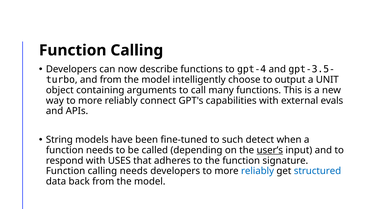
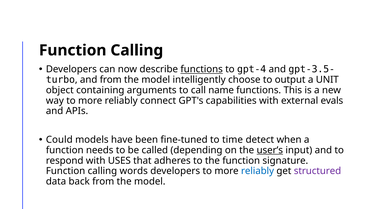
functions underline: none -> present (202, 69)
many: many -> name (221, 90)
String: String -> Could (59, 139)
such: such -> time (233, 139)
calling needs: needs -> words (134, 171)
structured colour: blue -> purple (317, 171)
